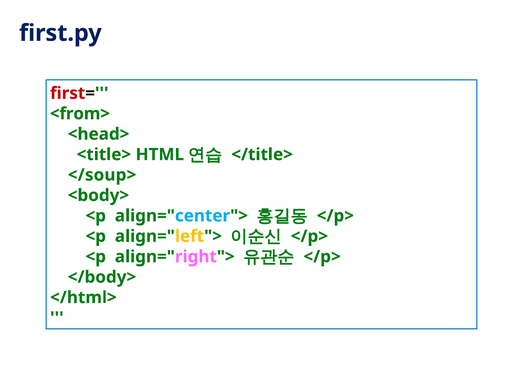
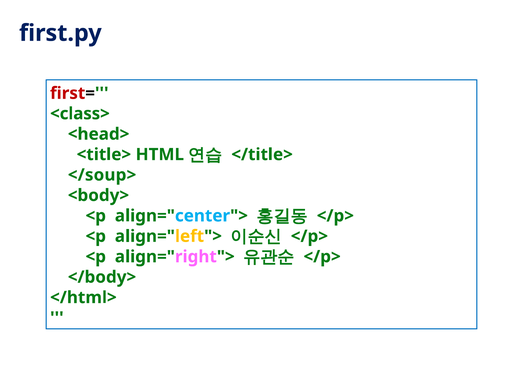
<from>: <from> -> <class> (80, 114)
